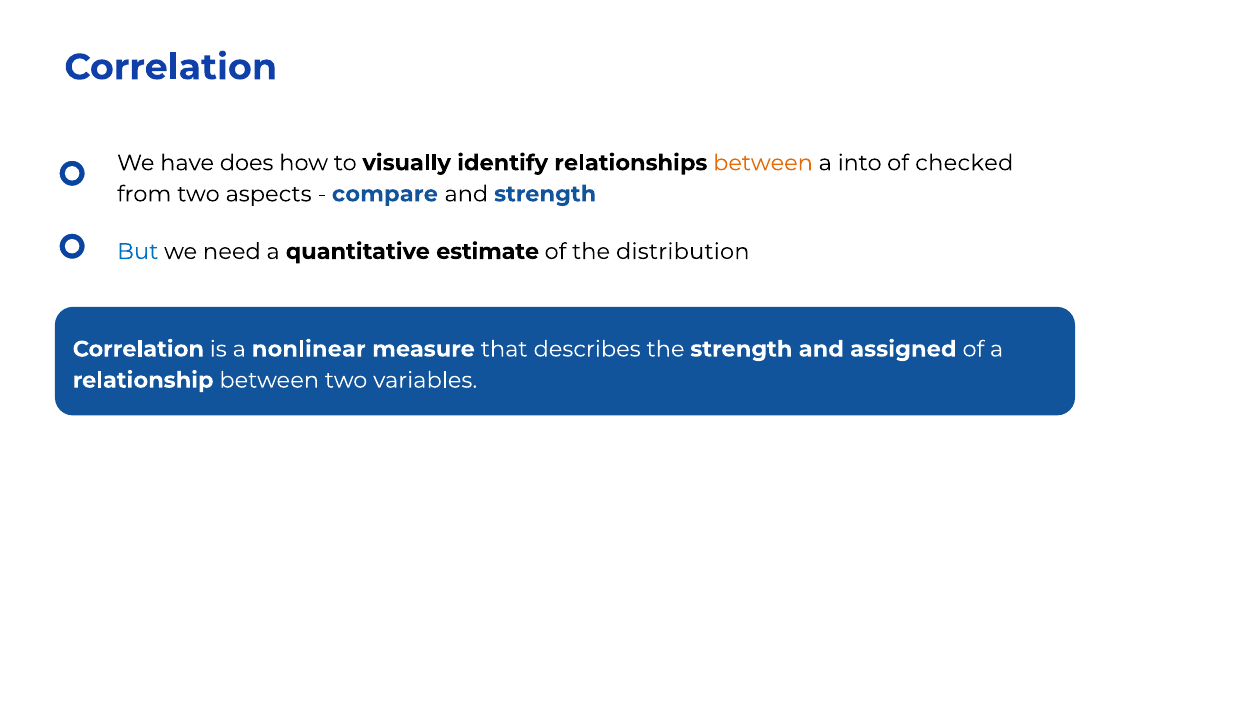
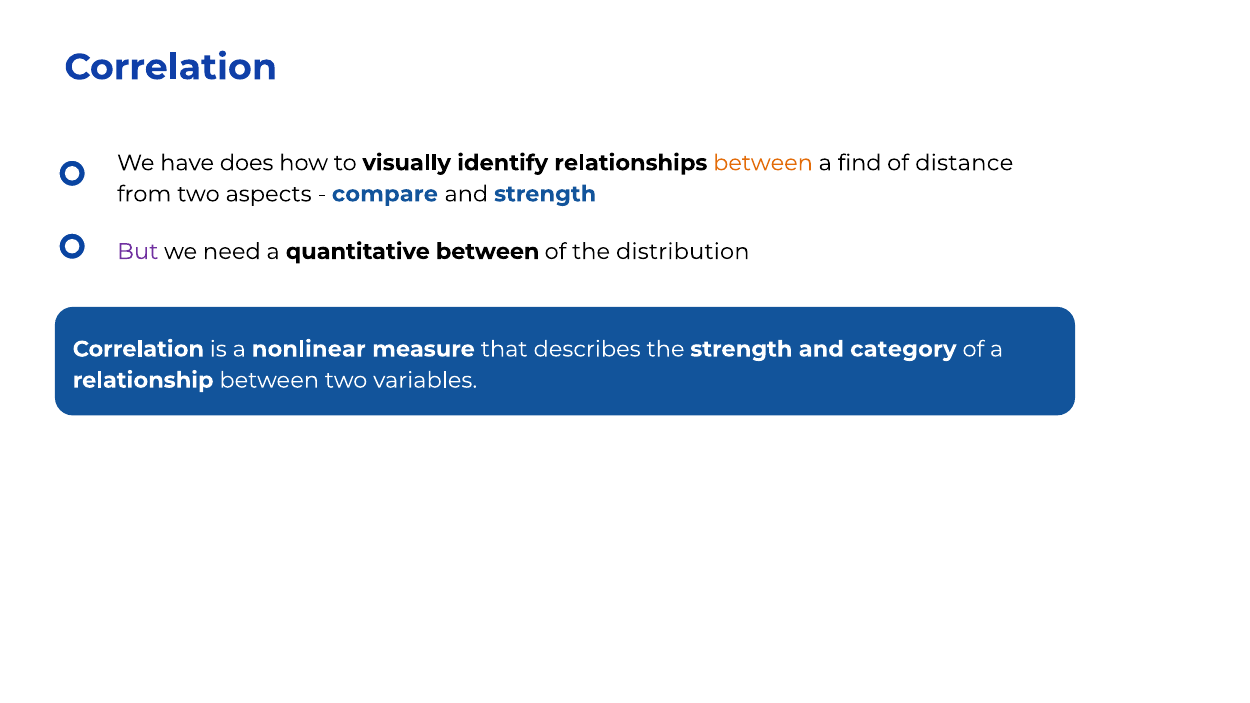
into: into -> find (860, 163)
checked: checked -> distance (964, 163)
But colour: blue -> purple (138, 252)
quantitative estimate: estimate -> between (488, 252)
assigned: assigned -> category (903, 349)
